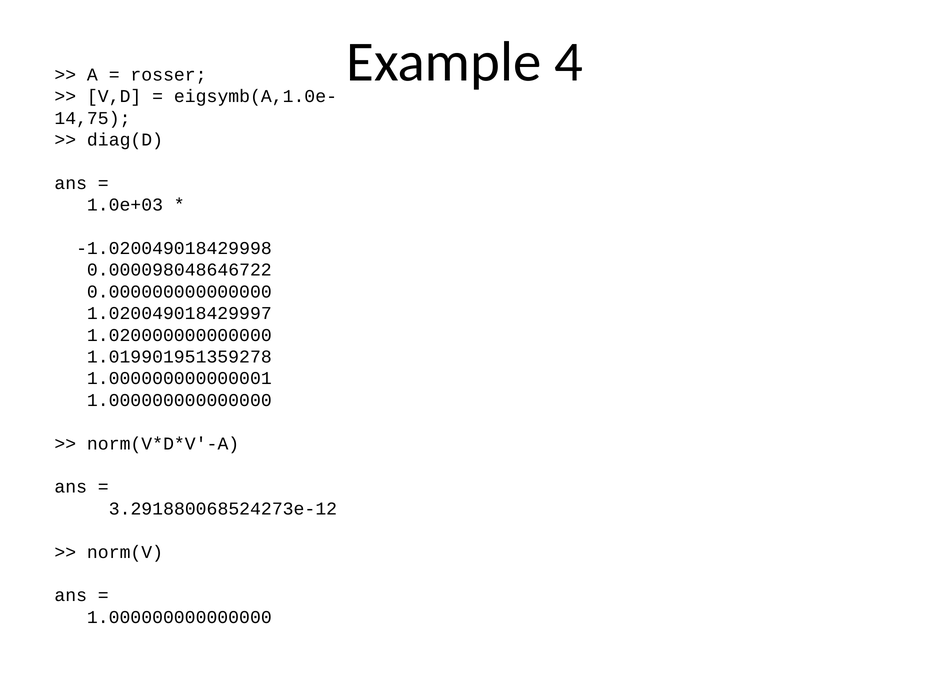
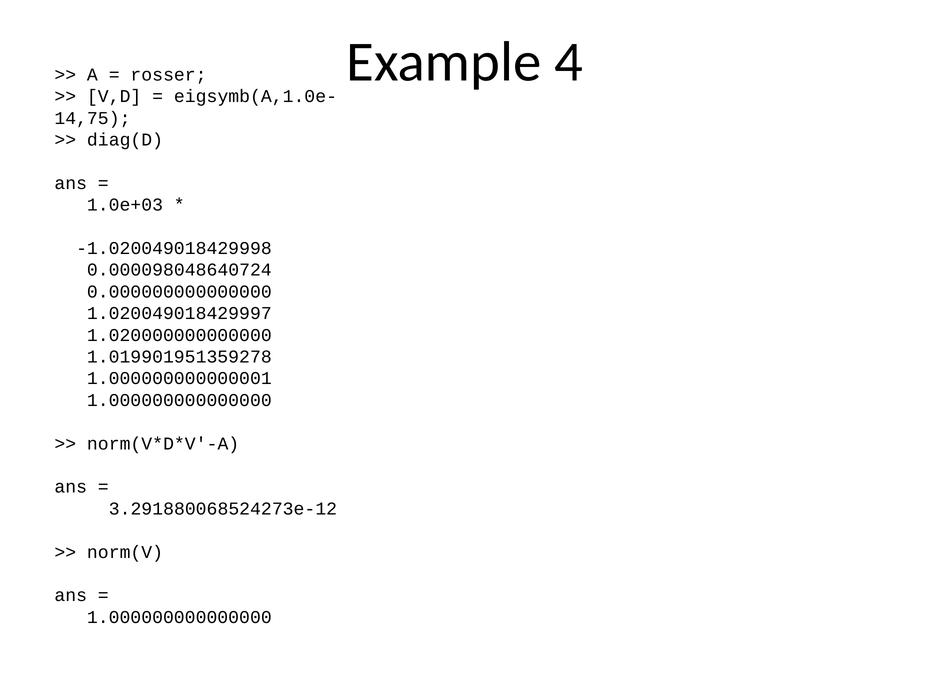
0.000098048646722: 0.000098048646722 -> 0.000098048640724 (179, 270)
